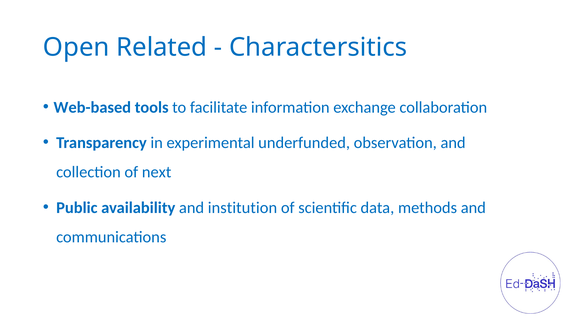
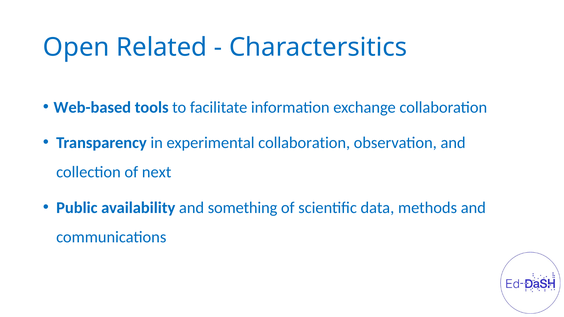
experimental underfunded: underfunded -> collaboration (304, 143)
institution: institution -> something (243, 208)
